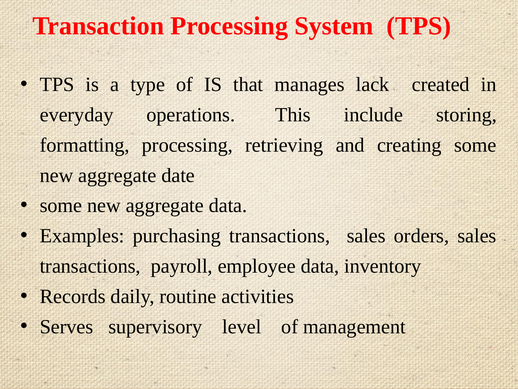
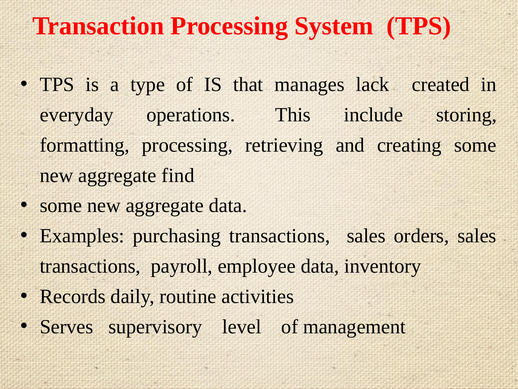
date: date -> find (178, 175)
